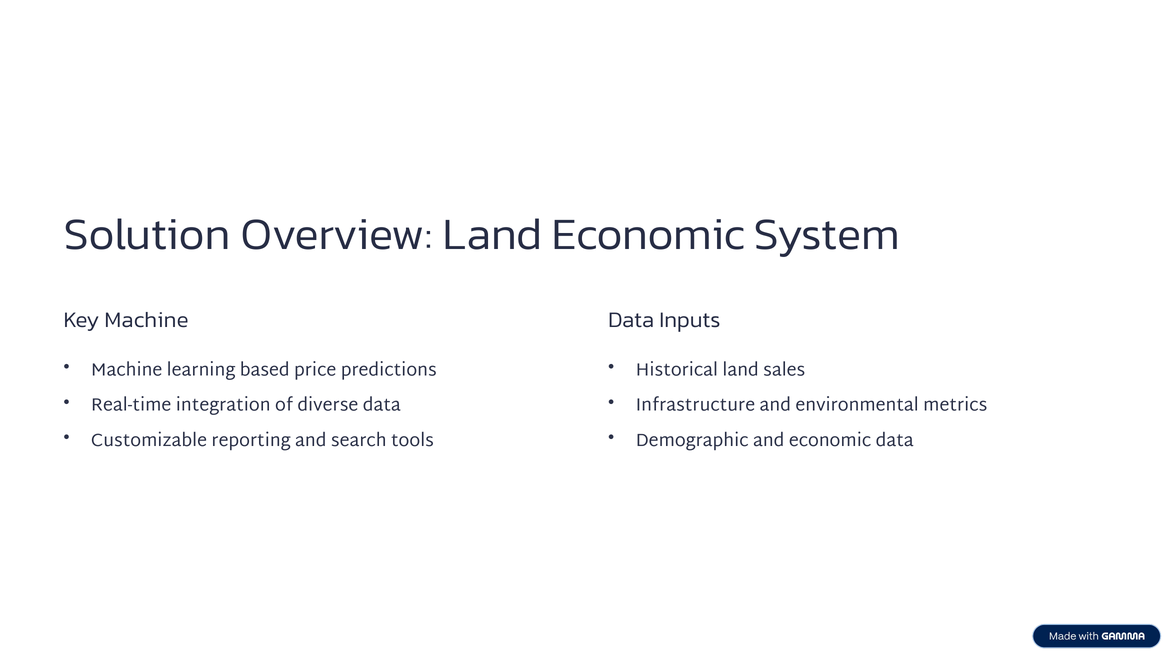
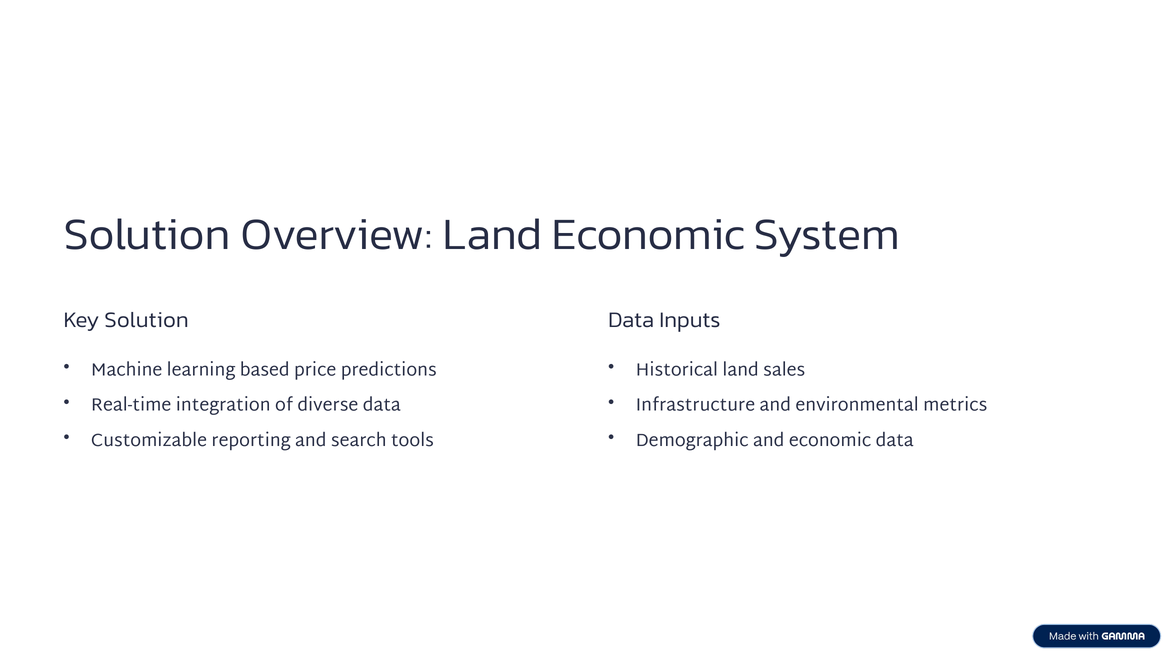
Key Machine: Machine -> Solution (147, 320)
